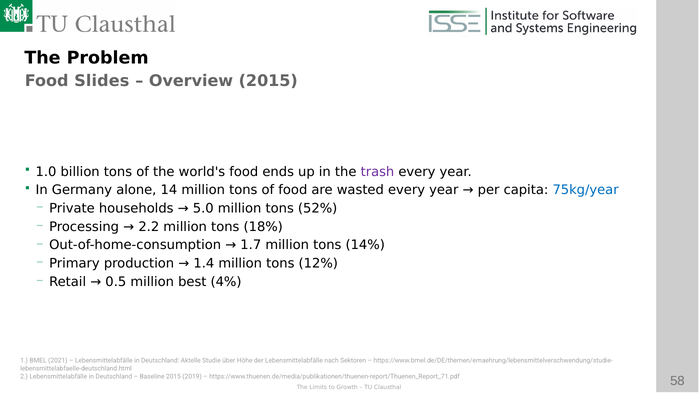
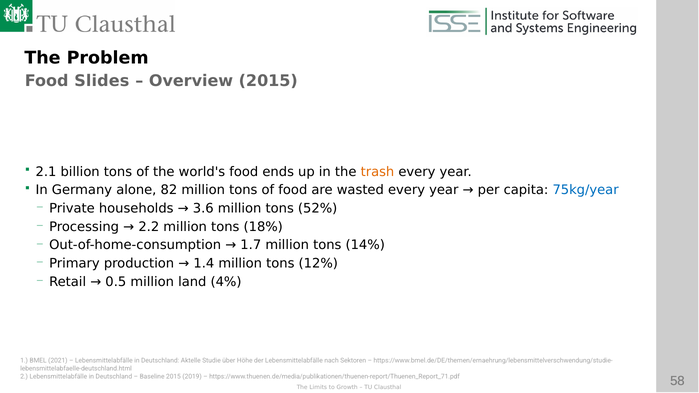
1.0: 1.0 -> 2.1 (46, 172)
trash colour: purple -> orange (377, 172)
14: 14 -> 82 (169, 190)
5.0: 5.0 -> 3.6 (203, 209)
best: best -> land (192, 282)
